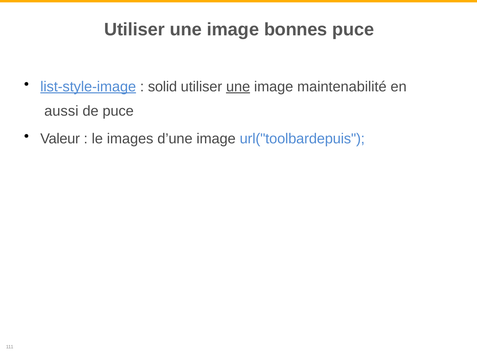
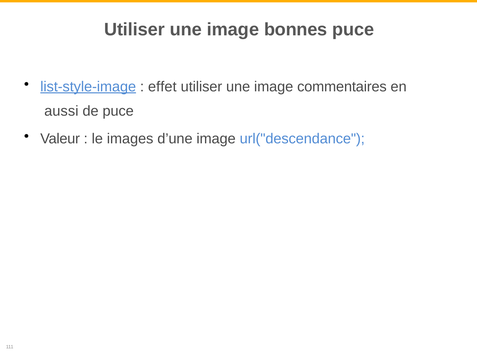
solid: solid -> effet (162, 87)
une underline: present -> none (238, 87)
maintenabilité: maintenabilité -> commentaires (342, 87)
url("toolbardepuis: url("toolbardepuis -> url("descendance (302, 139)
